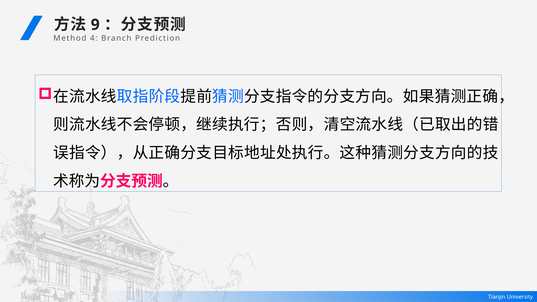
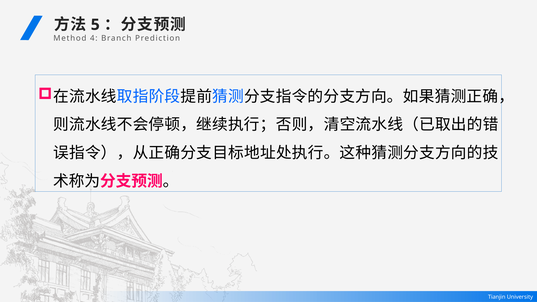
9: 9 -> 5 (95, 25)
